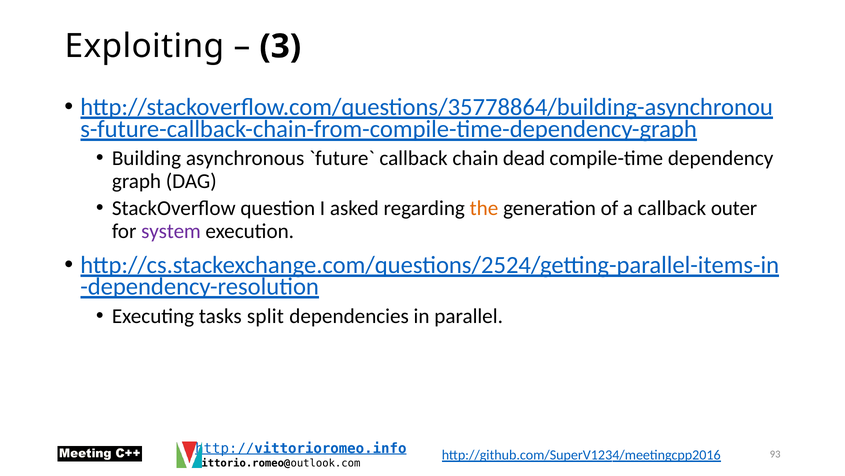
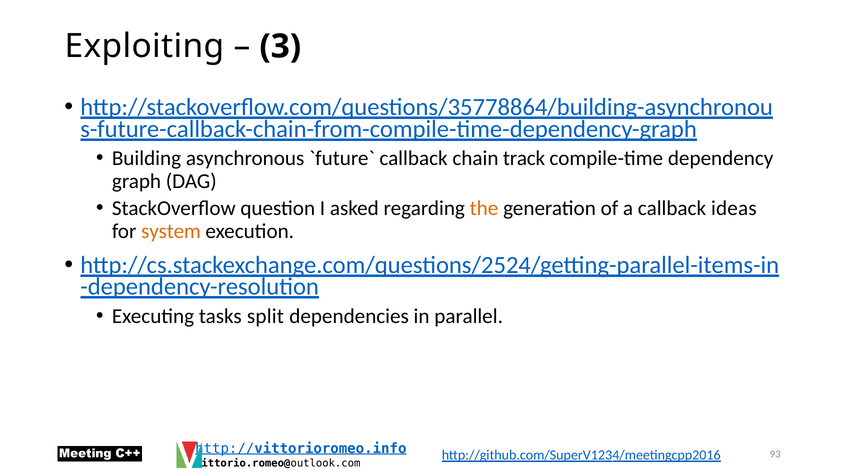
dead: dead -> track (524, 158)
outer: outer -> ideas (734, 208)
system colour: purple -> orange (171, 231)
